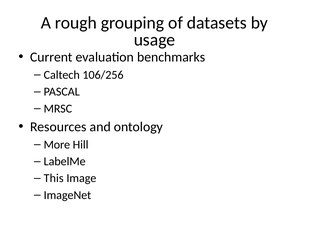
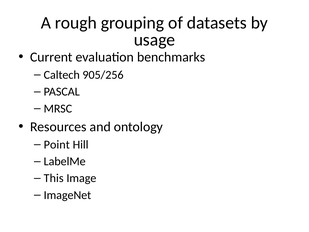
106/256: 106/256 -> 905/256 (103, 75)
More: More -> Point (57, 144)
